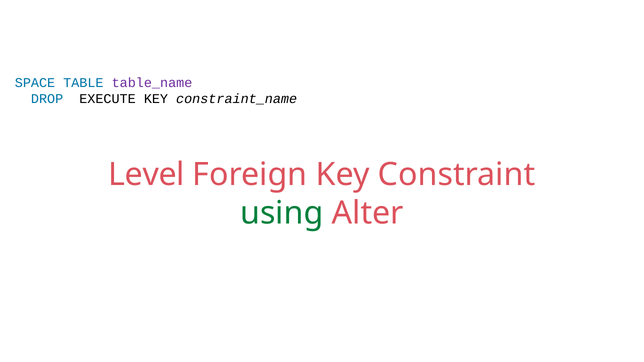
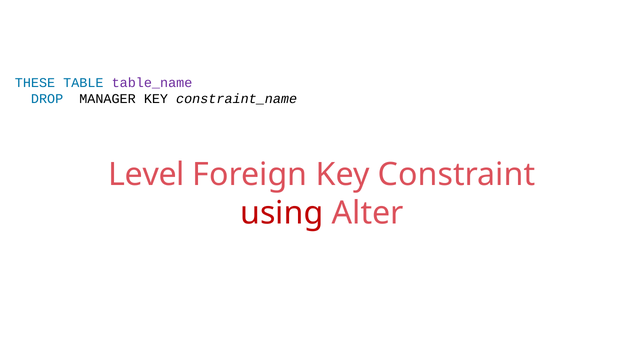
SPACE: SPACE -> THESE (35, 83)
EXECUTE: EXECUTE -> MANAGER (108, 99)
using colour: green -> red (282, 213)
